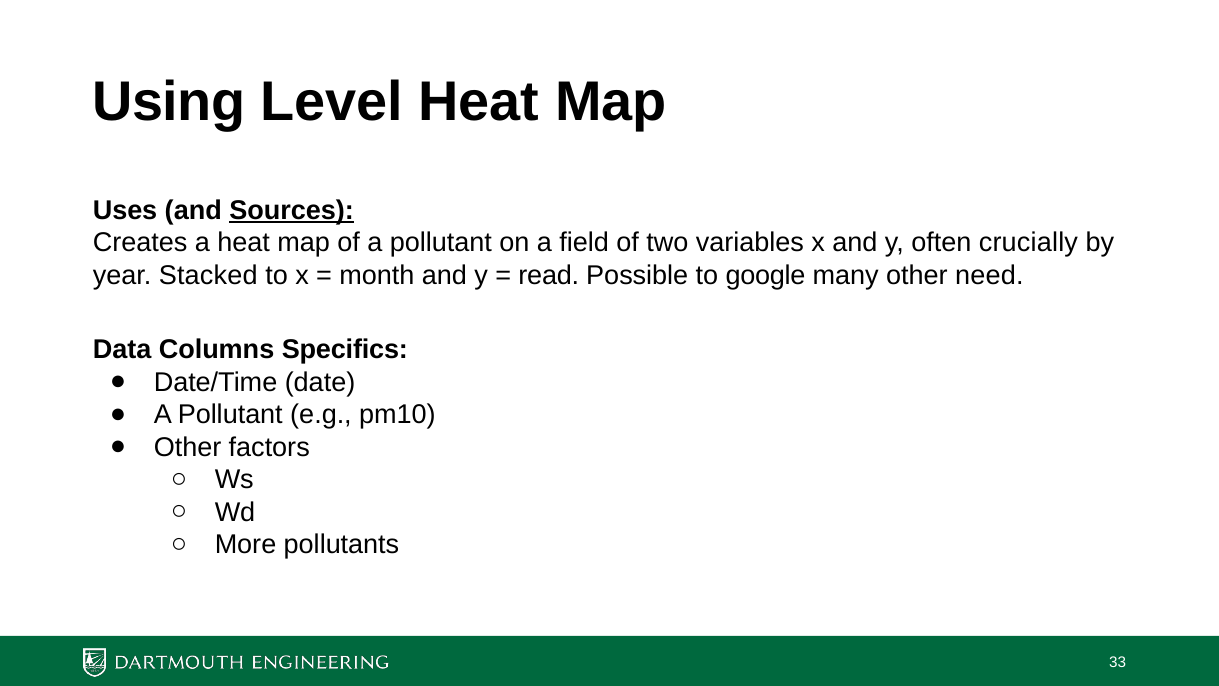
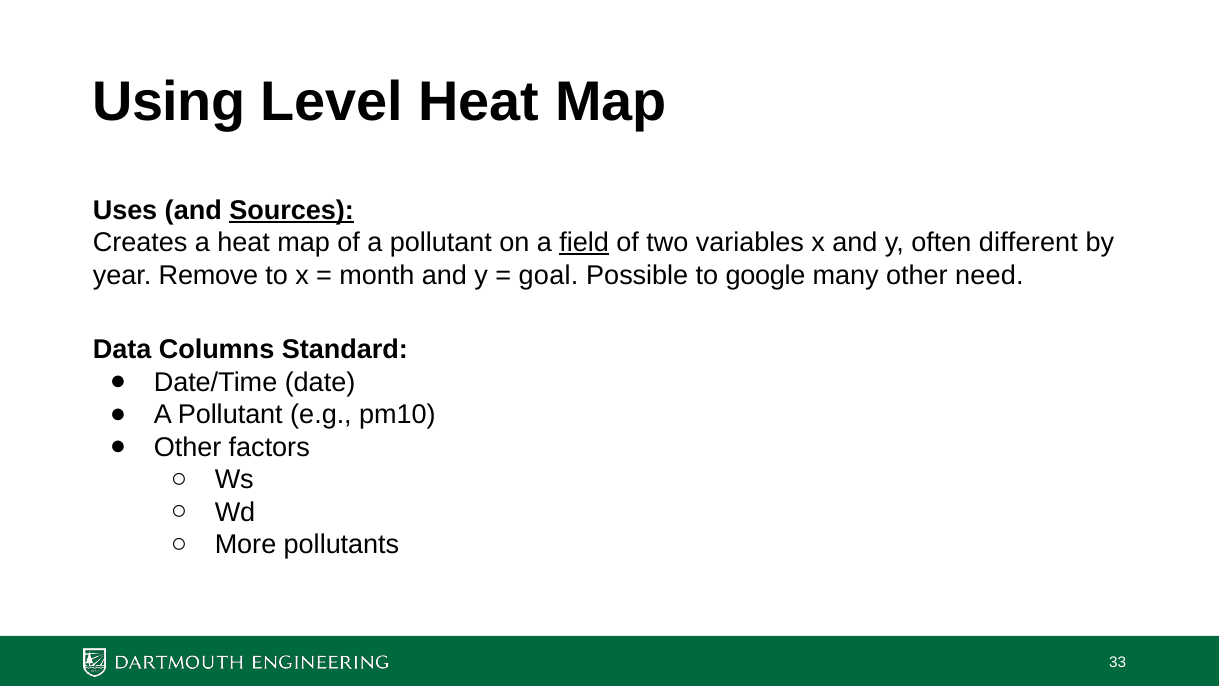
field underline: none -> present (584, 243)
crucially: crucially -> different (1028, 243)
Stacked: Stacked -> Remove (208, 275)
read: read -> goal (549, 275)
Specifics: Specifics -> Standard (345, 350)
